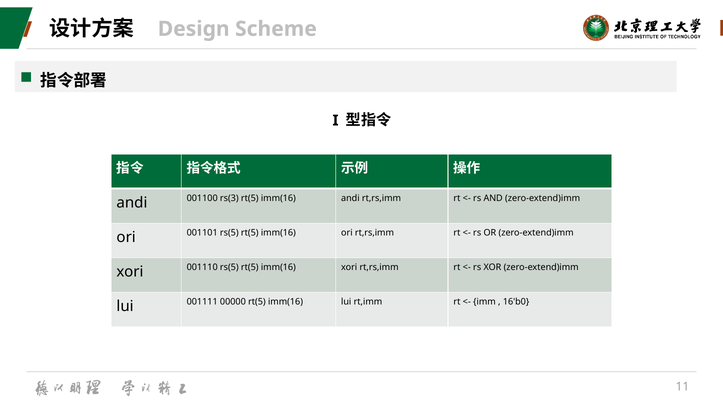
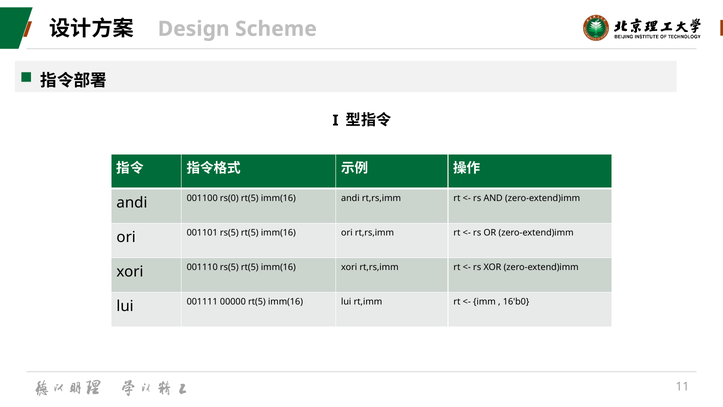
rs(3: rs(3 -> rs(0 (229, 198)
